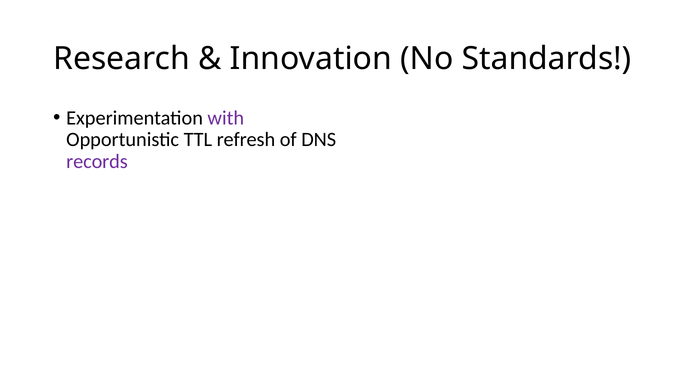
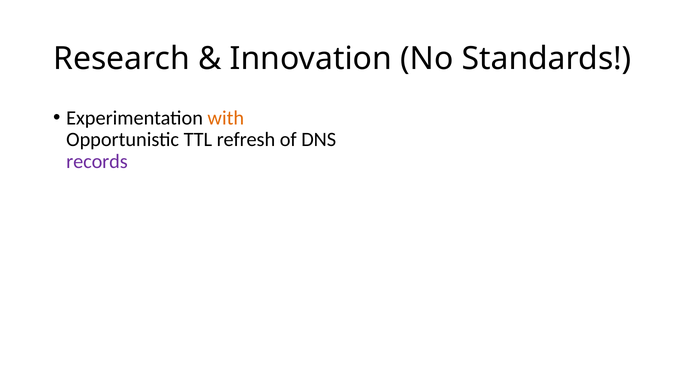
with colour: purple -> orange (226, 118)
